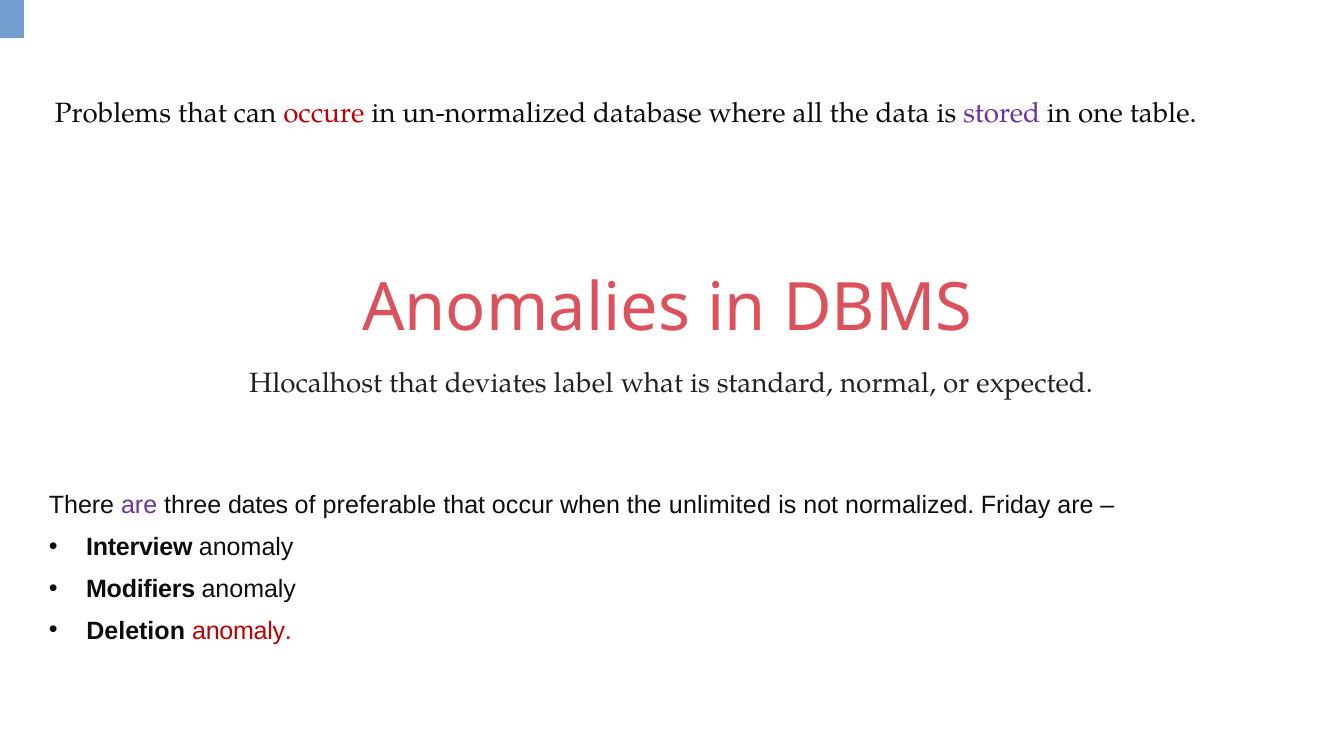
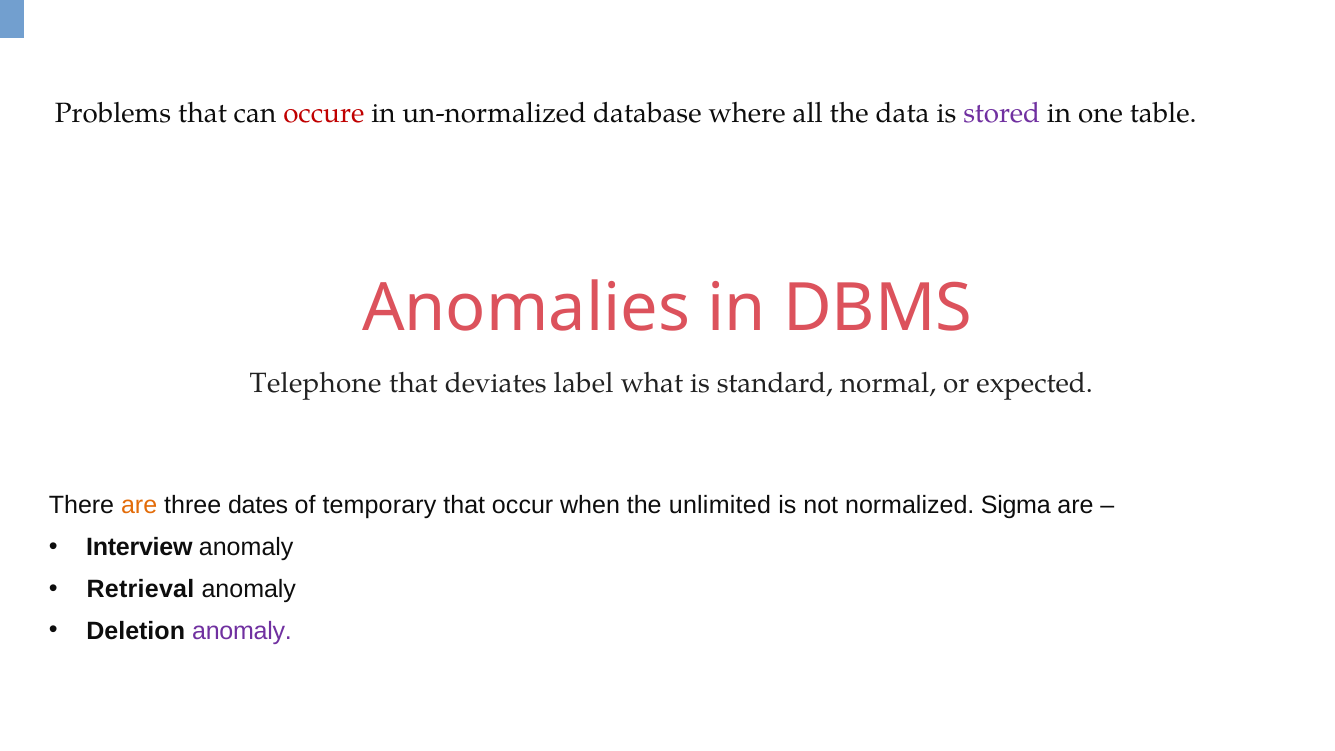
Hlocalhost: Hlocalhost -> Telephone (316, 383)
are colour: purple -> orange (139, 506)
preferable: preferable -> temporary (379, 506)
Friday: Friday -> Sigma (1016, 506)
Modifiers: Modifiers -> Retrieval (140, 589)
anomaly colour: red -> purple (242, 631)
